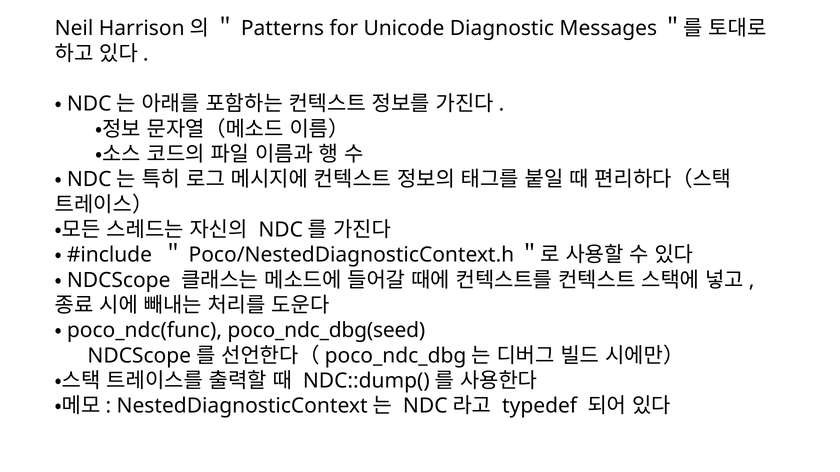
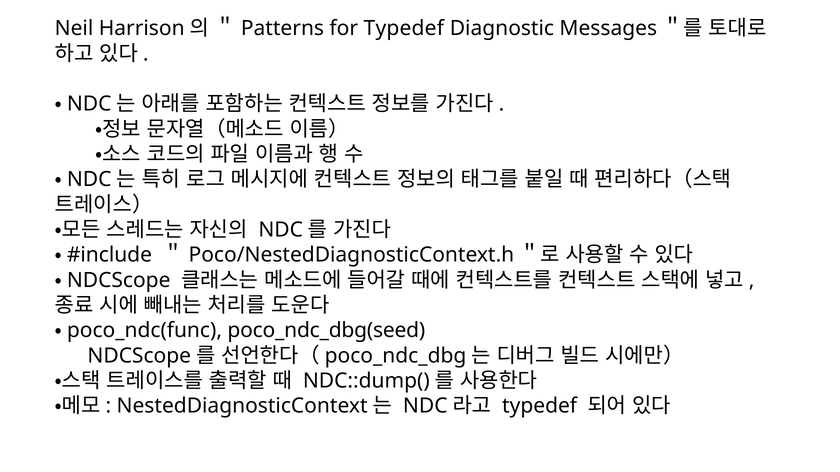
for Unicode: Unicode -> Typedef (404, 28)
